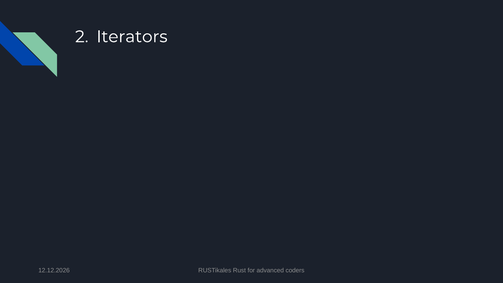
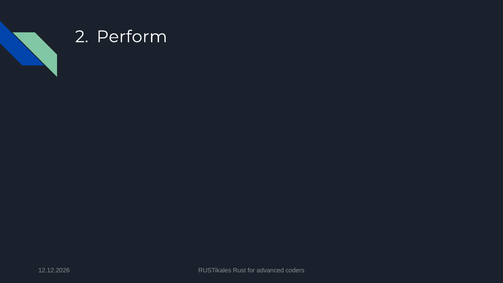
Iterators: Iterators -> Perform (132, 37)
